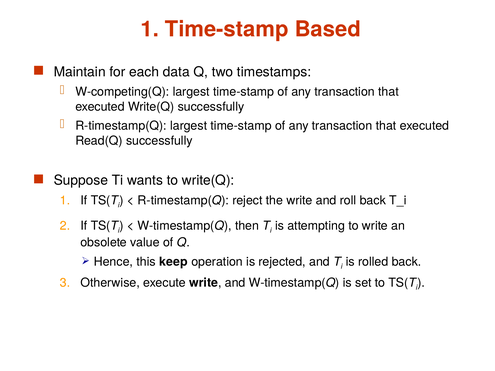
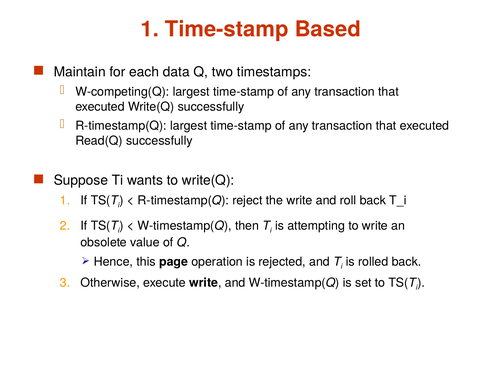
keep: keep -> page (174, 262)
